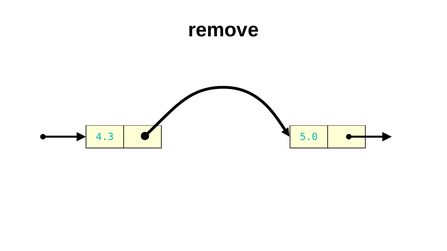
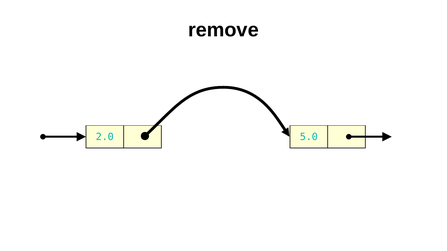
4.3: 4.3 -> 2.0 (105, 137)
